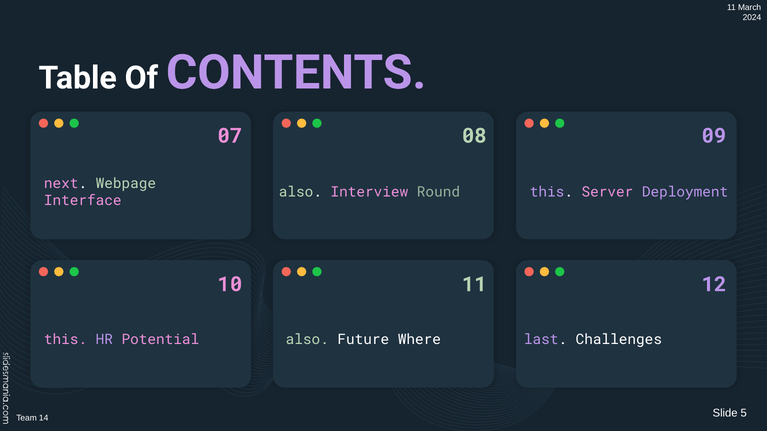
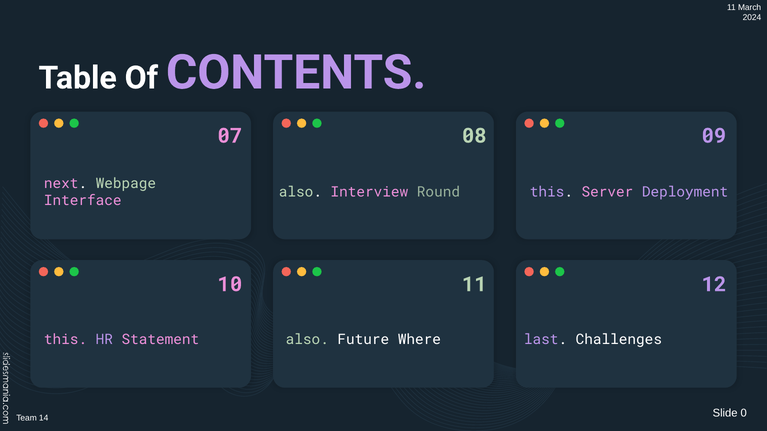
Potential: Potential -> Statement (160, 340)
5: 5 -> 0 (744, 414)
